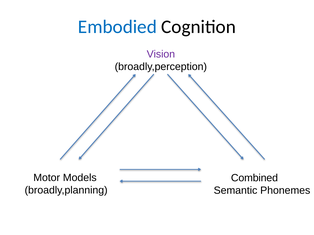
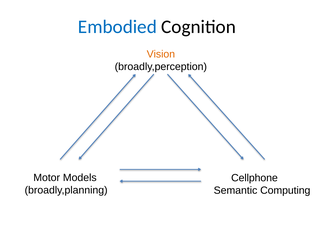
Vision colour: purple -> orange (161, 54)
Combined: Combined -> Cellphone (254, 178)
Phonemes: Phonemes -> Computing (285, 191)
